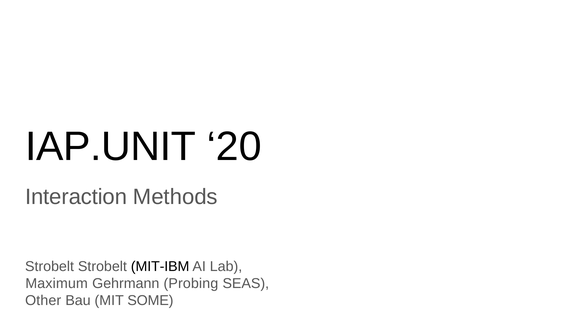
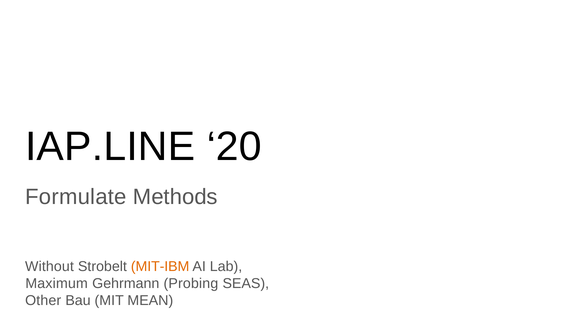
IAP.UNIT: IAP.UNIT -> IAP.LINE (110, 147)
Interaction: Interaction -> Formulate (76, 197)
Strobelt: Strobelt -> Without (49, 267)
MIT-IBM colour: black -> orange (160, 267)
SOME: SOME -> MEAN (150, 301)
